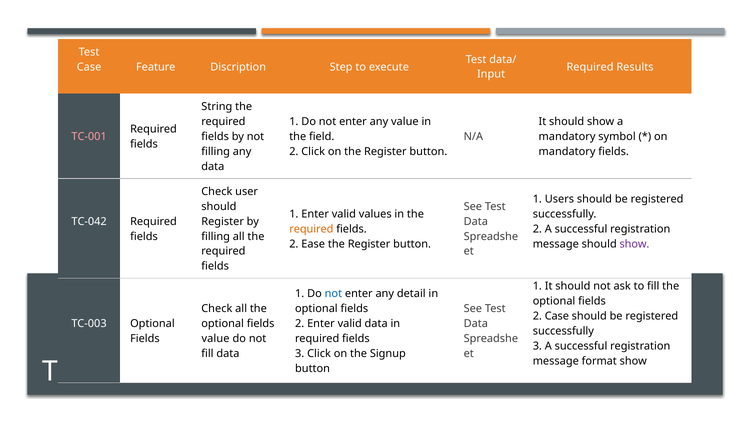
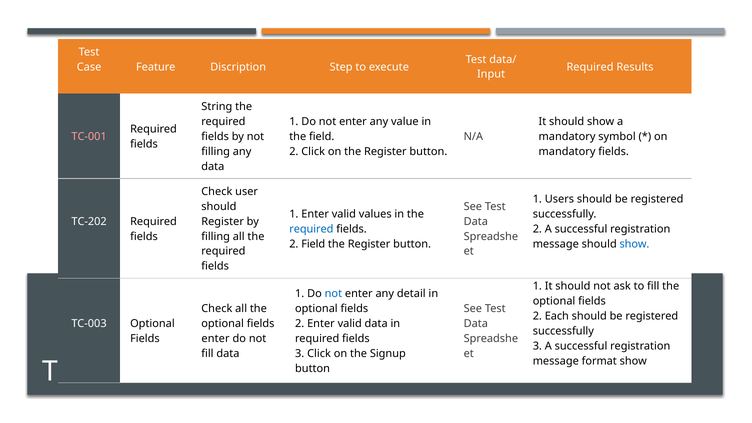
TC-042: TC-042 -> TC-202 (89, 221)
required colour: orange -> blue (311, 229)
2 Ease: Ease -> Field (313, 244)
show colour: purple -> blue (634, 244)
2 Case: Case -> Each (557, 316)
value: value -> enter (215, 339)
